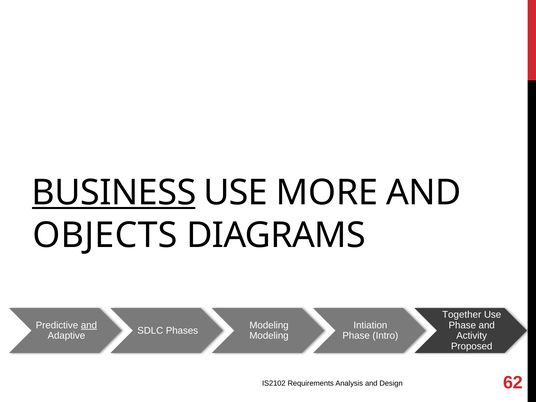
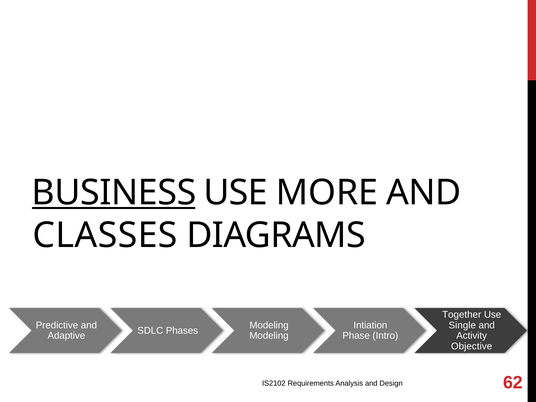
OBJECTS: OBJECTS -> CLASSES (105, 235)
and underline: present -> none (89, 325)
Phase: Phase -> Single (462, 325)
Proposed: Proposed -> Objective (472, 346)
